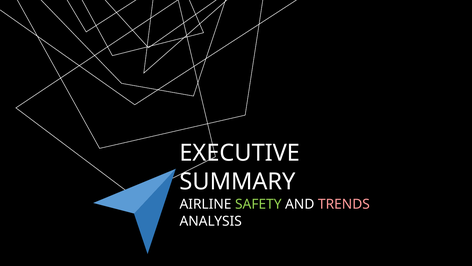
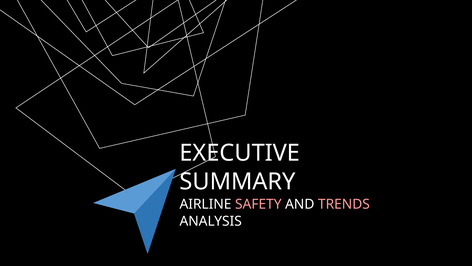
SAFETY colour: light green -> pink (258, 204)
